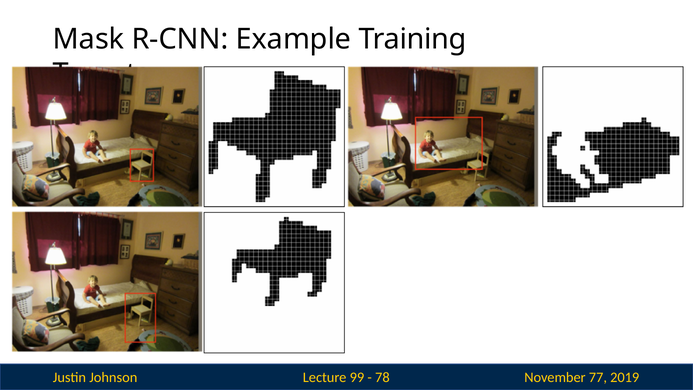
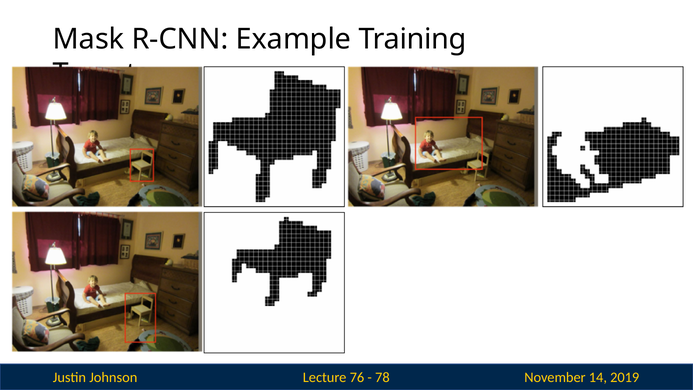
99: 99 -> 76 (357, 377)
77: 77 -> 14 (598, 377)
